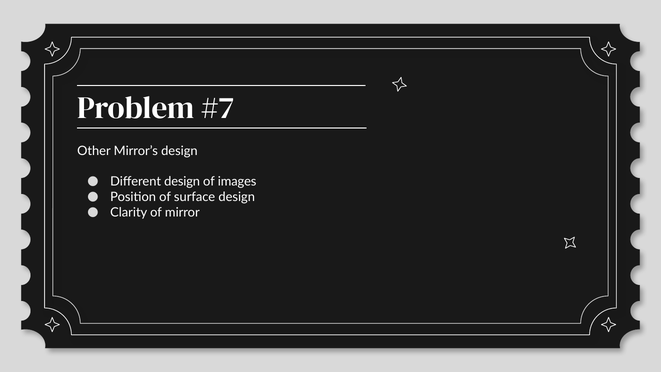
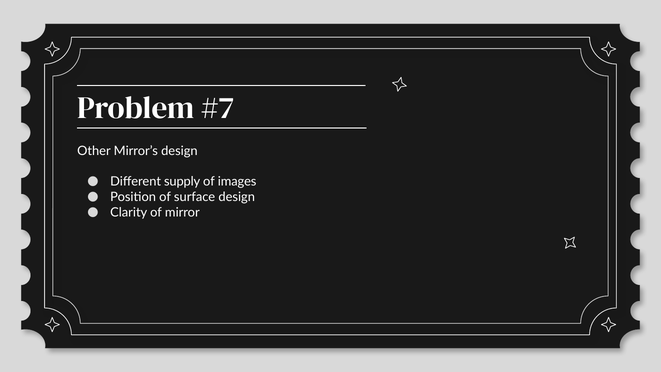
Different design: design -> supply (182, 182)
